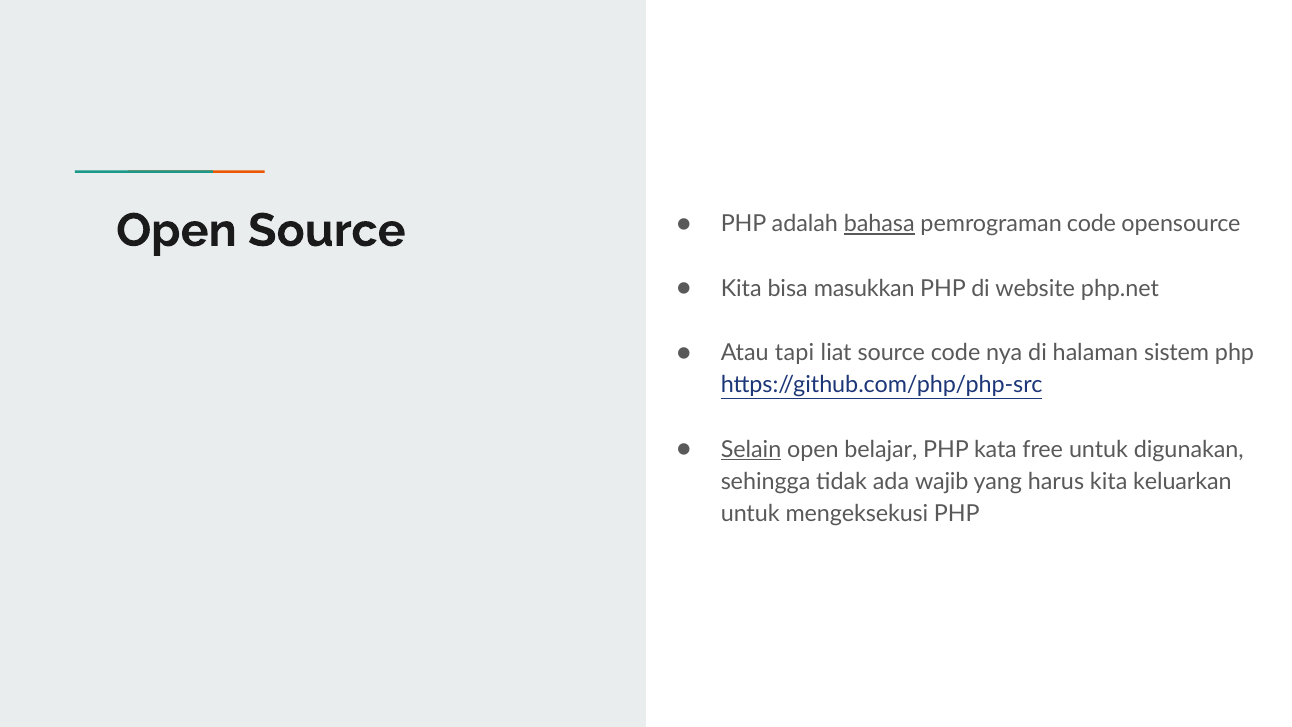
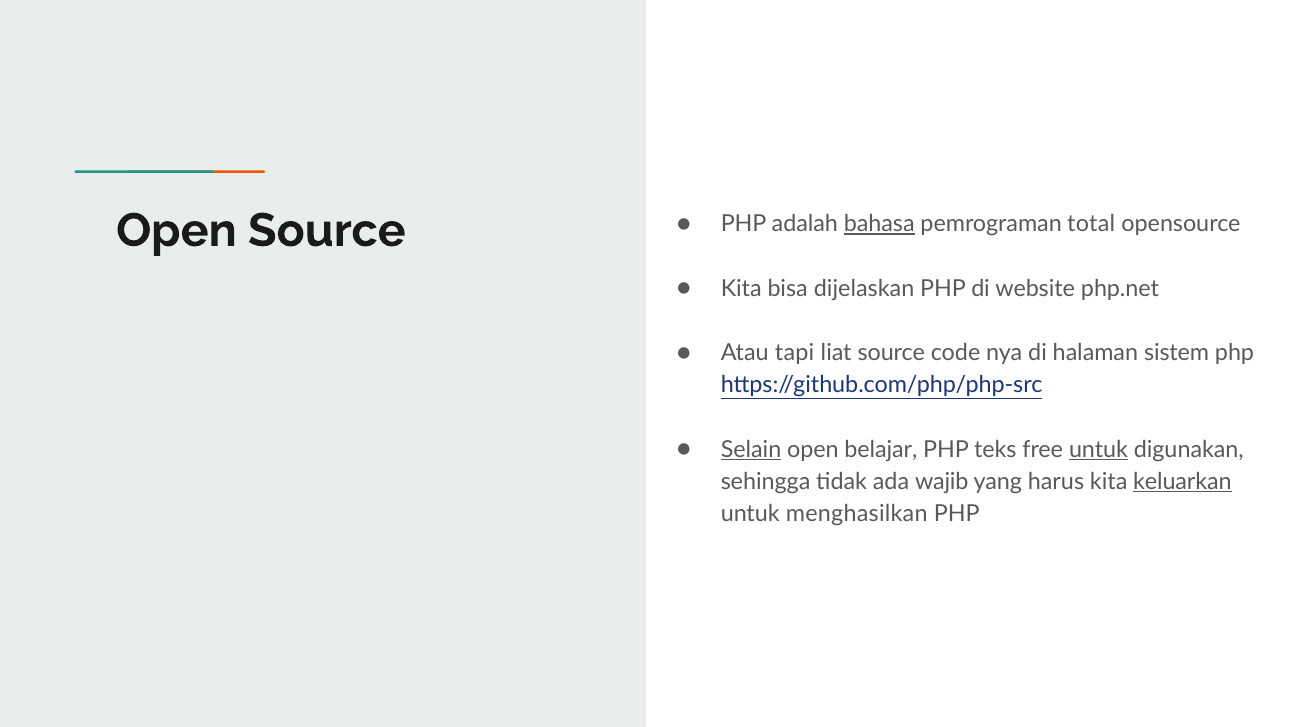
pemrograman code: code -> total (1091, 224)
masukkan: masukkan -> dijelaskan (864, 288)
kata: kata -> teks (995, 449)
untuk underline: none -> present (1098, 449)
keluarkan underline: none -> present (1182, 481)
mengeksekusi: mengeksekusi -> menghasilkan (857, 514)
